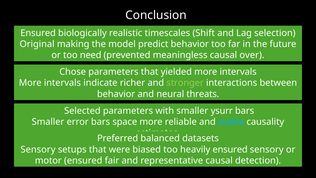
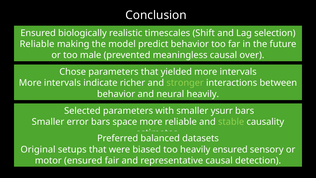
Original: Original -> Reliable (37, 44)
need: need -> male (91, 55)
neural threats: threats -> heavily (203, 94)
stable colour: light blue -> light green (231, 122)
Sensory: Sensory -> Original (38, 149)
